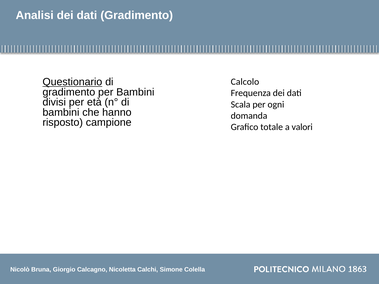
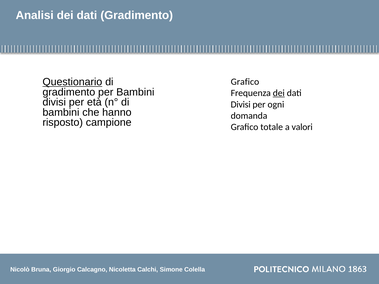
Calcolo: Calcolo -> Grafico (245, 82)
dei underline: none -> present (279, 93)
Scala: Scala -> Divisi (241, 104)
